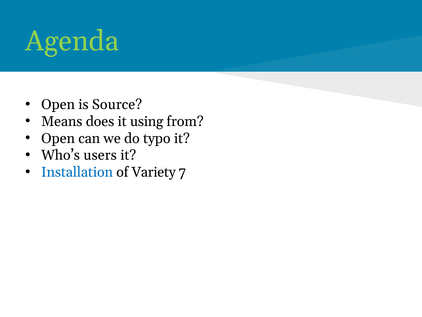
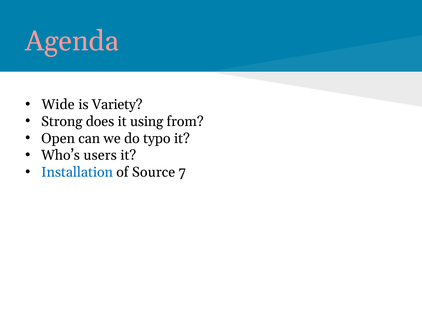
Agenda colour: light green -> pink (72, 41)
Open: Open -> Wide (58, 104)
Source: Source -> Variety (117, 104)
Means: Means -> Strong (62, 121)
Variety: Variety -> Source (154, 172)
